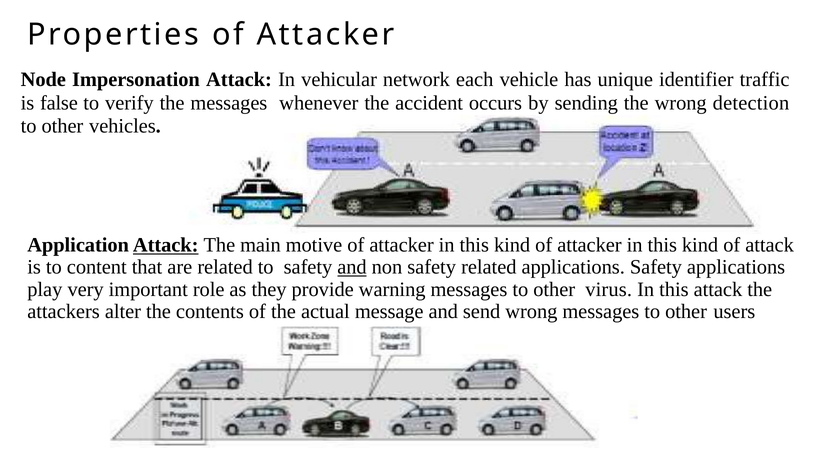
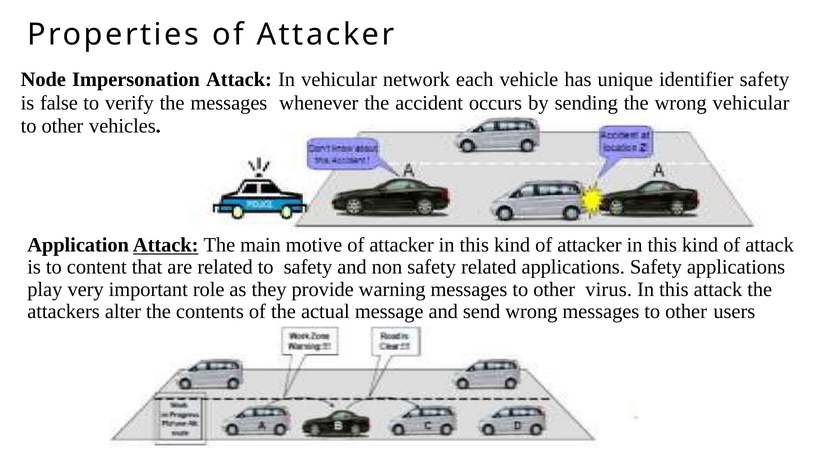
identifier traffic: traffic -> safety (764, 80)
wrong detection: detection -> vehicular (751, 103)
and underline: present -> none (352, 267)
